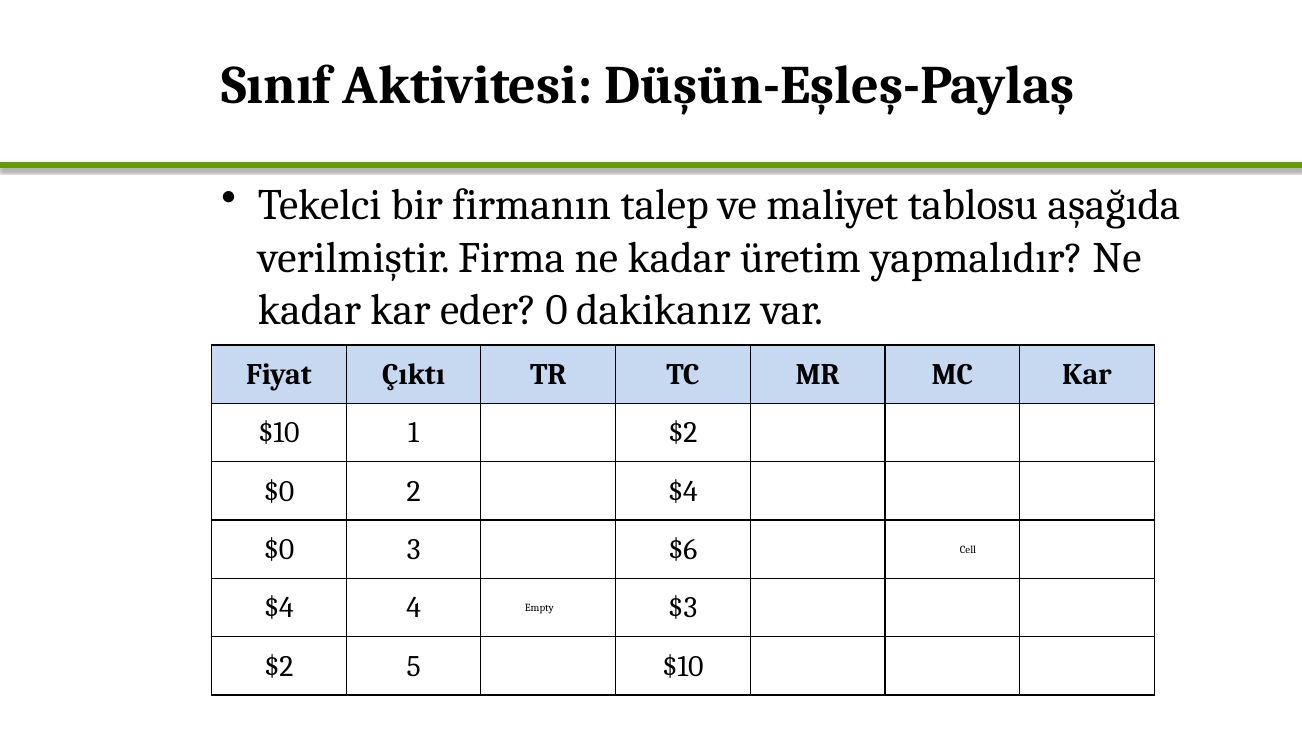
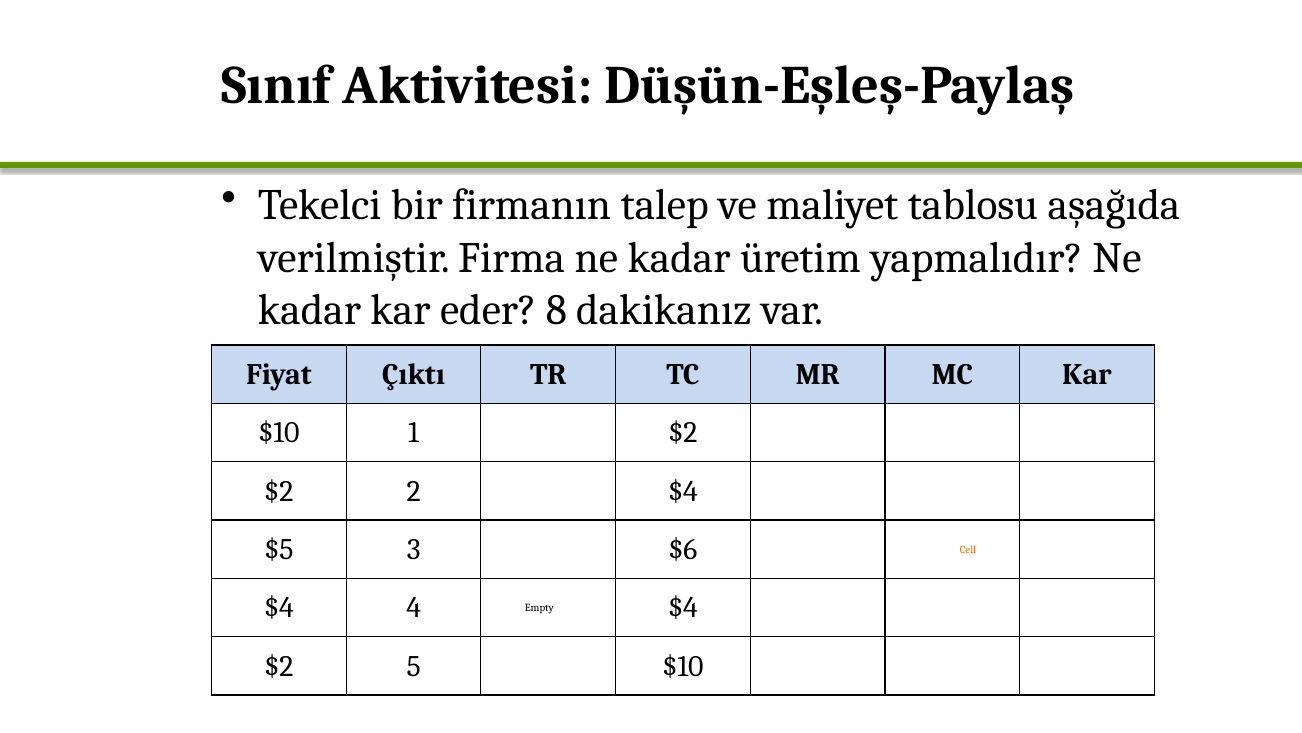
0: 0 -> 8 (556, 310)
$0: $0 -> $2 (279, 491)
$0: $0 -> $5 (279, 549)
Cell colour: black -> orange (968, 549)
$3: $3 -> $4 (683, 607)
